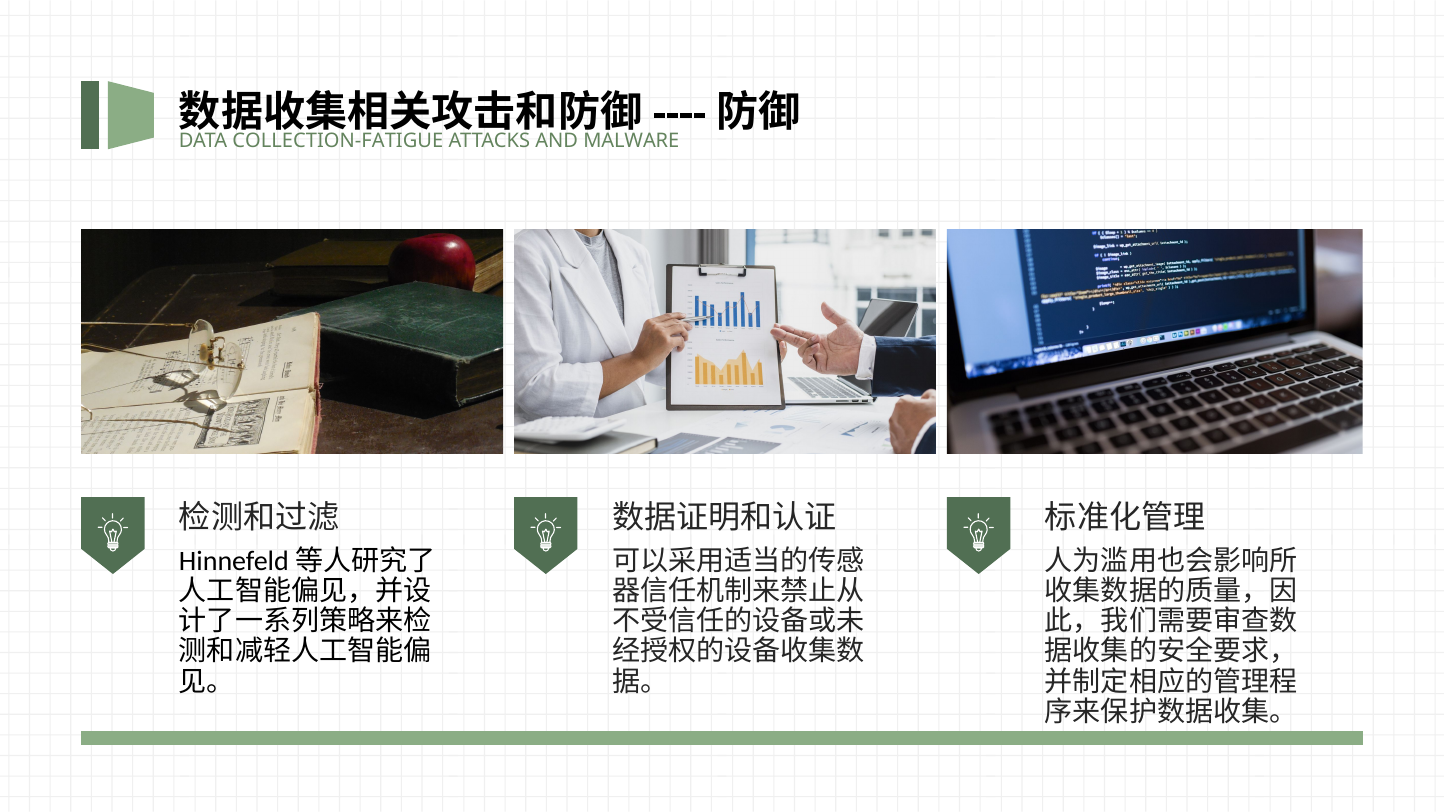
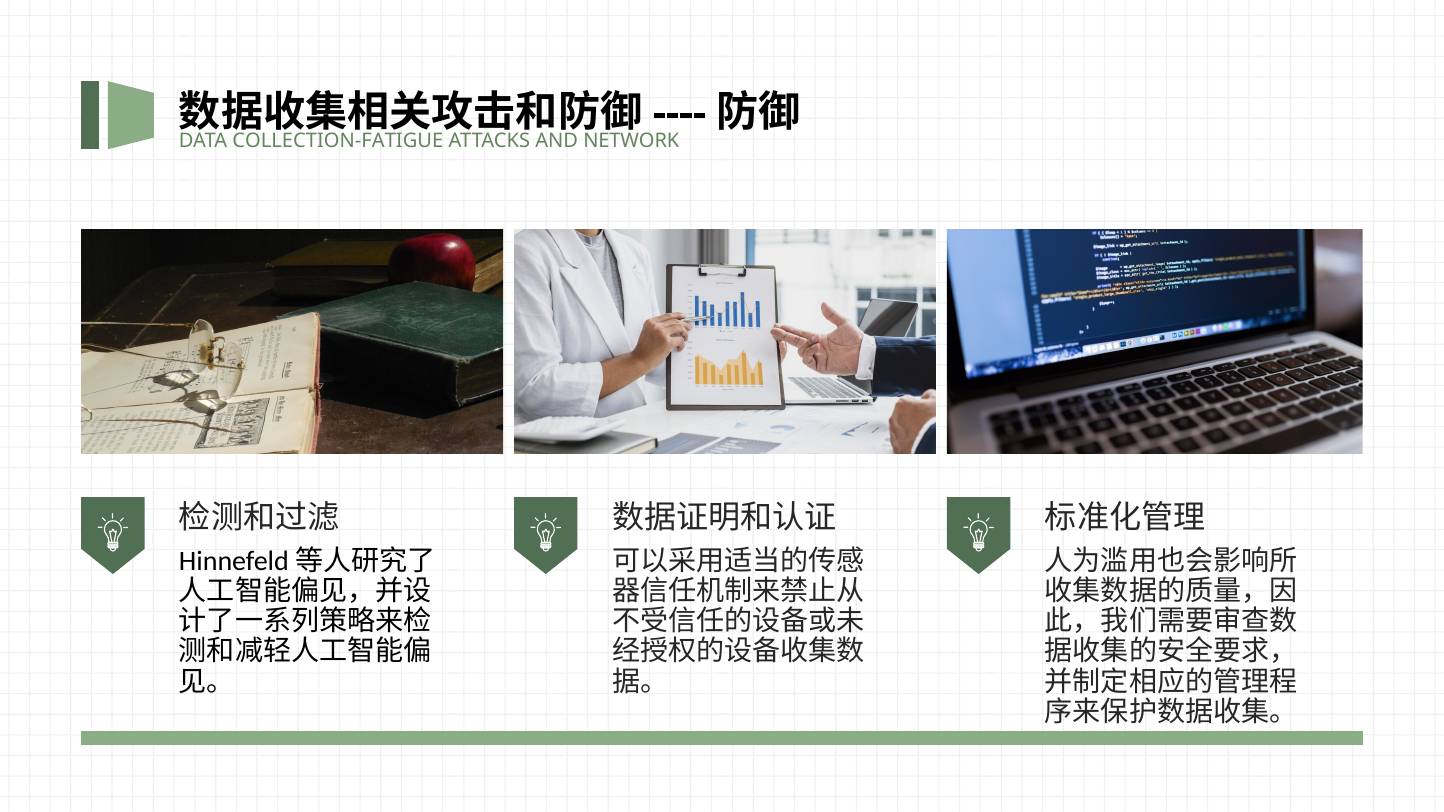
MALWARE: MALWARE -> NETWORK (631, 141)
